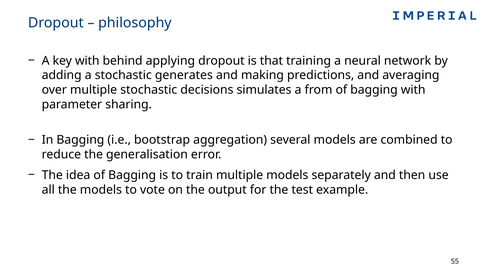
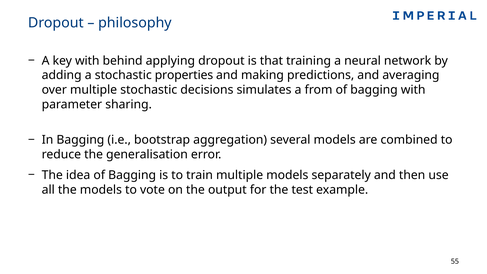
generates: generates -> properties (184, 75)
